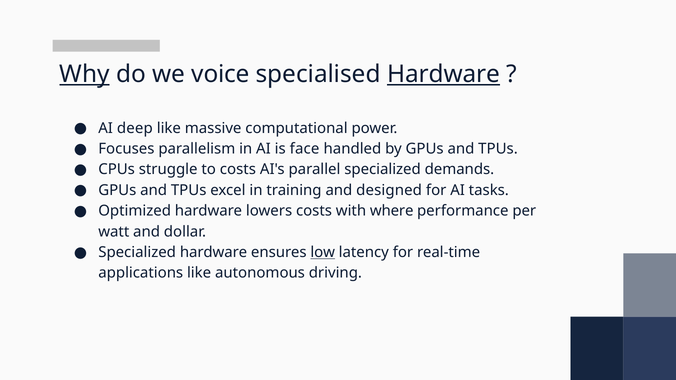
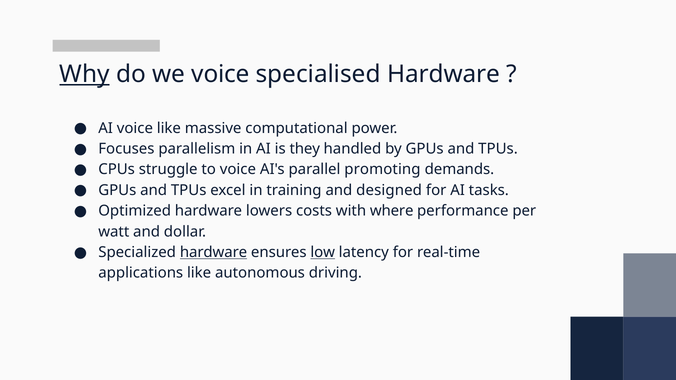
Hardware underline: present -> none (444, 74)
AI deep: deep -> voice (135, 128)
face: face -> they (305, 149)
to costs: costs -> voice (238, 170)
parallel specialized: specialized -> promoting (382, 170)
hardware underline: none -> present (214, 252)
